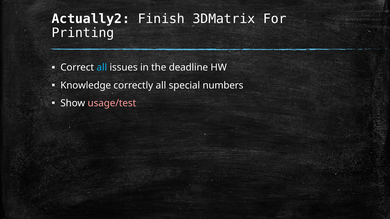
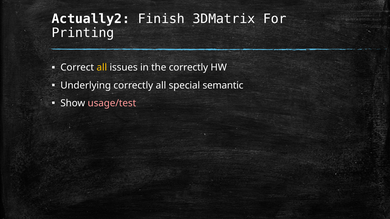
all colour: light blue -> yellow (102, 68)
the deadline: deadline -> correctly (188, 68)
Knowledge: Knowledge -> Underlying (86, 85)
numbers: numbers -> semantic (223, 85)
